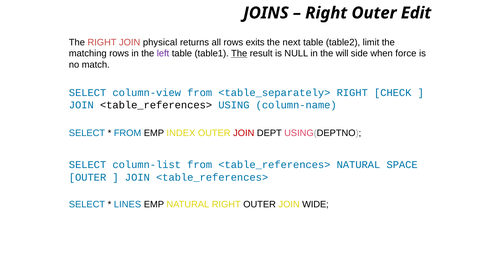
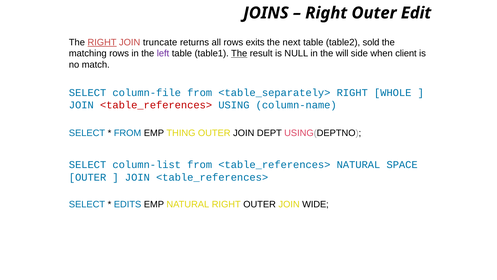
RIGHT underline: none -> present (102, 42)
physical: physical -> truncate (160, 42)
limit: limit -> sold (371, 42)
force: force -> client (406, 53)
column-view: column-view -> column-file (147, 93)
CHECK: CHECK -> WHOLE (393, 93)
<table_references> colour: black -> red (156, 105)
INDEX: INDEX -> THING (181, 133)
JOIN colour: red -> black (244, 133)
LINES: LINES -> EDITS (128, 204)
